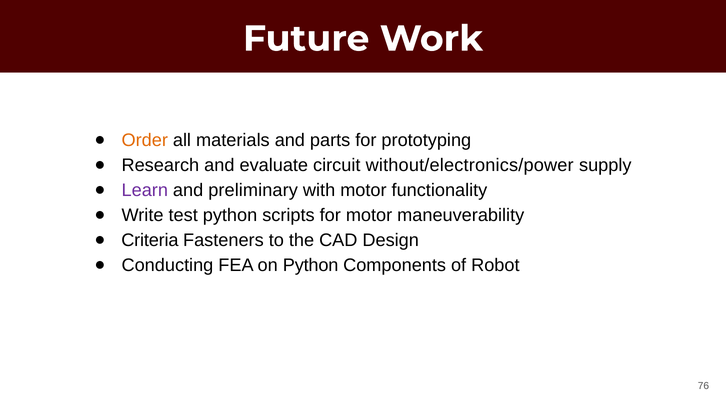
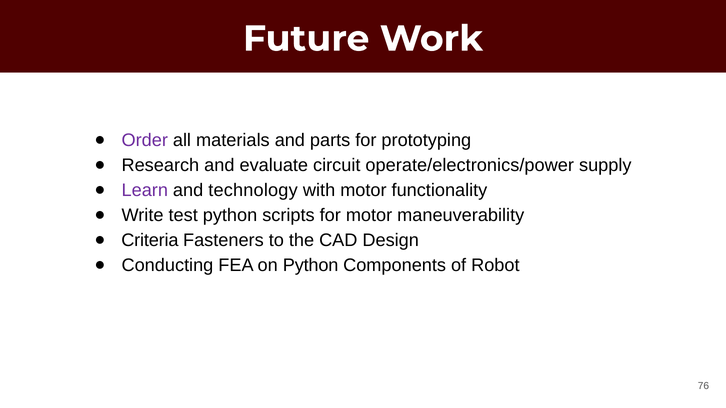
Order colour: orange -> purple (145, 141)
without/electronics/power: without/electronics/power -> operate/electronics/power (470, 166)
preliminary: preliminary -> technology (253, 191)
